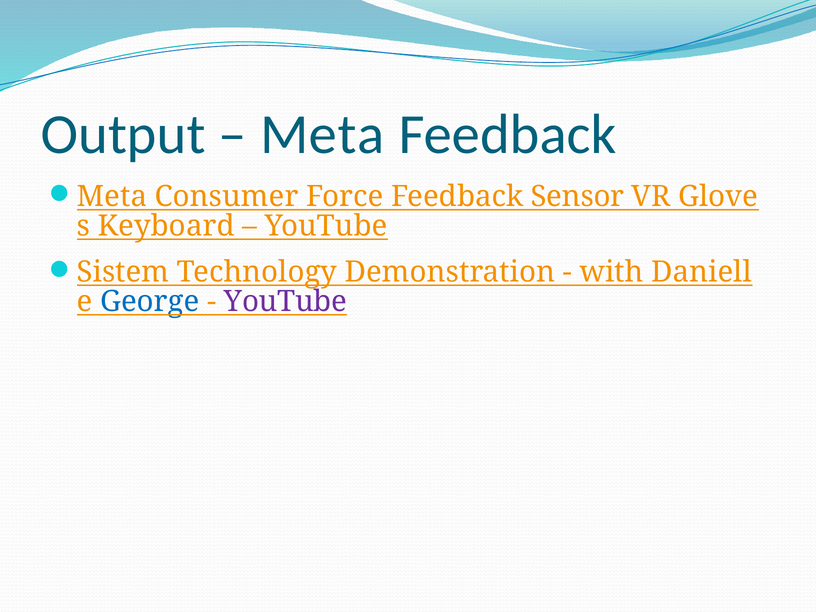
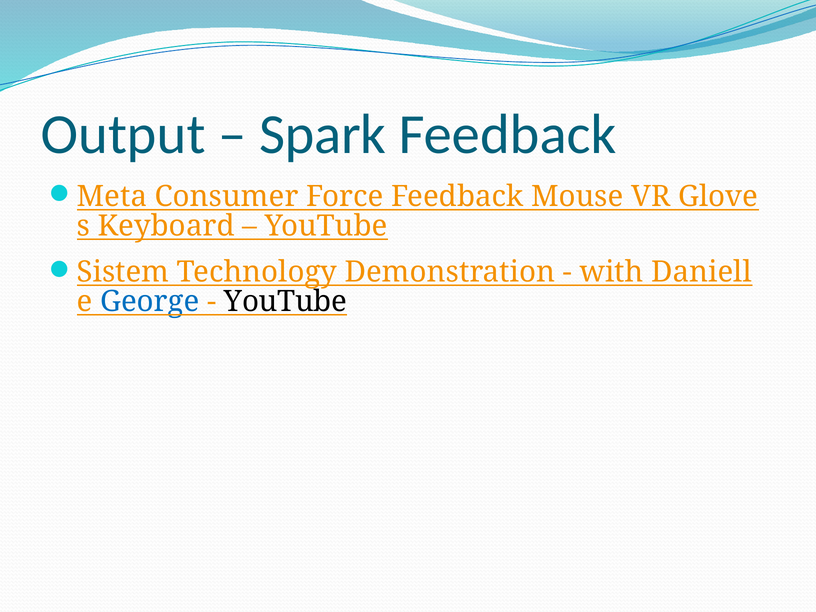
Meta: Meta -> Spark (323, 135)
Sensor: Sensor -> Mouse (577, 196)
YouTube colour: purple -> black (285, 302)
